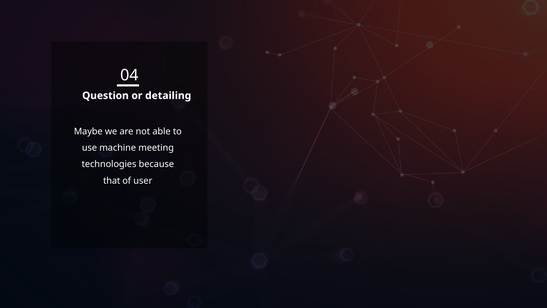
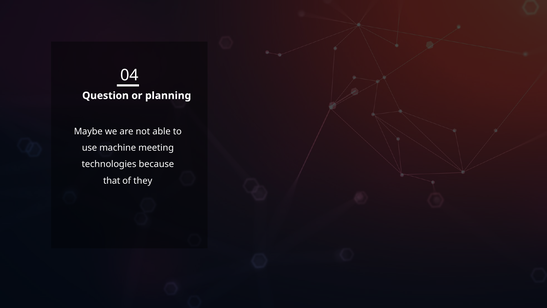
detailing: detailing -> planning (168, 96)
user: user -> they (143, 181)
